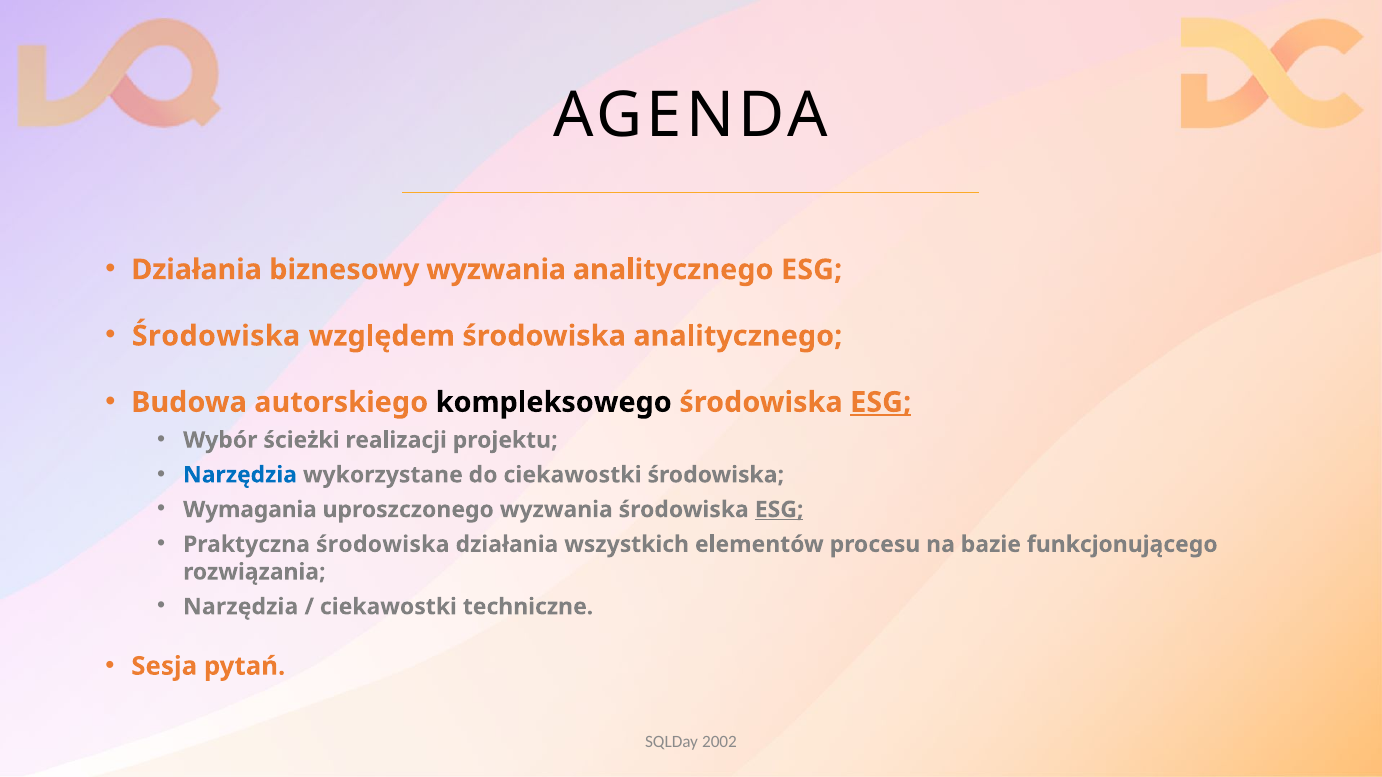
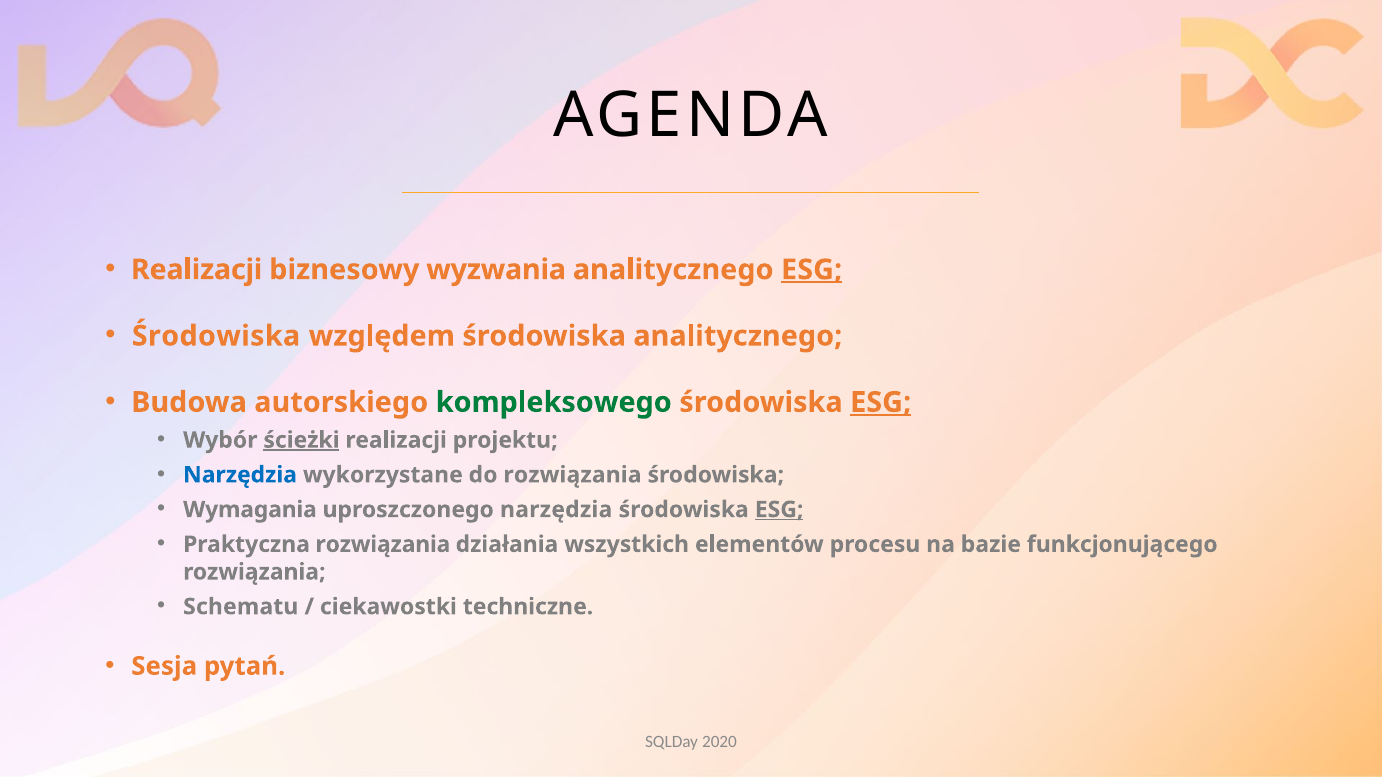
Działania: Działania -> Realizacji (197, 270)
ESG underline: none -> present (812, 270)
kompleksowego colour: black -> green (554, 402)
ścieżki underline: none -> present (301, 440)
do ciekawostki: ciekawostki -> rozwiązania (572, 475)
uproszczonego wyzwania: wyzwania -> narzędzia (556, 510)
Praktyczna środowiska: środowiska -> rozwiązania (383, 545)
Narzędzia: Narzędzia -> Schematu (241, 607)
2002: 2002 -> 2020 (720, 742)
